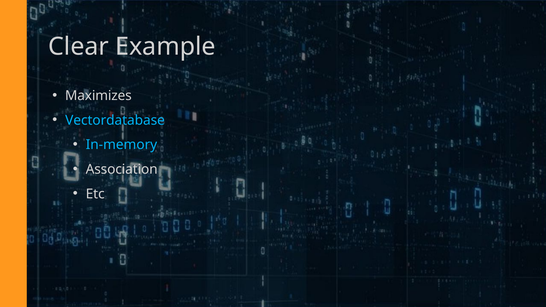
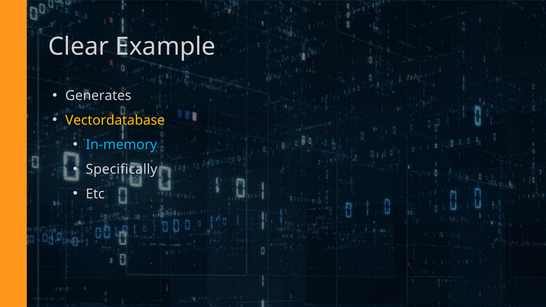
Maximizes: Maximizes -> Generates (98, 96)
Vectordatabase colour: light blue -> yellow (115, 120)
Association: Association -> Specifically (122, 169)
